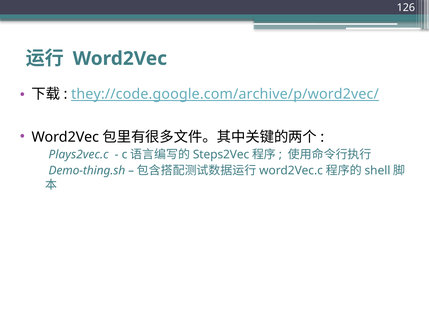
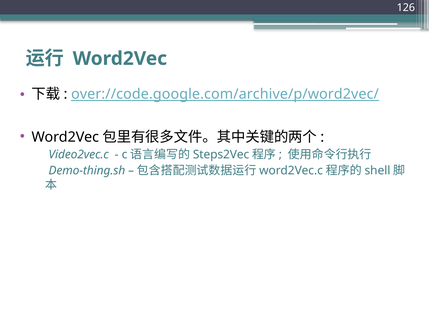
they://code.google.com/archive/p/word2vec/: they://code.google.com/archive/p/word2vec/ -> over://code.google.com/archive/p/word2vec/ (225, 94)
Plays2vec.c: Plays2vec.c -> Video2vec.c (79, 154)
